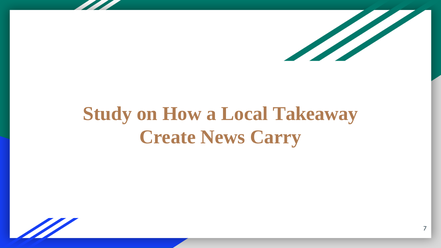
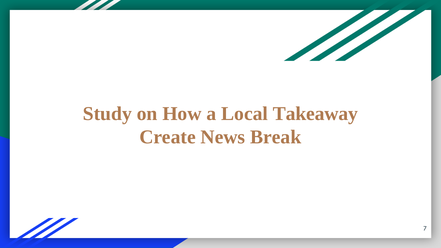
Carry: Carry -> Break (276, 137)
